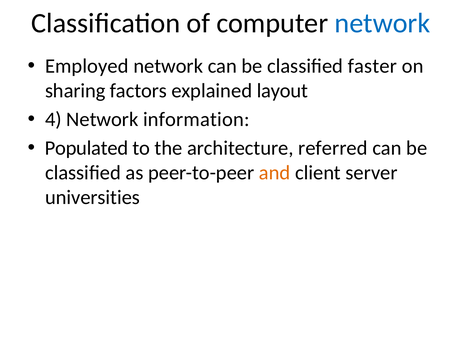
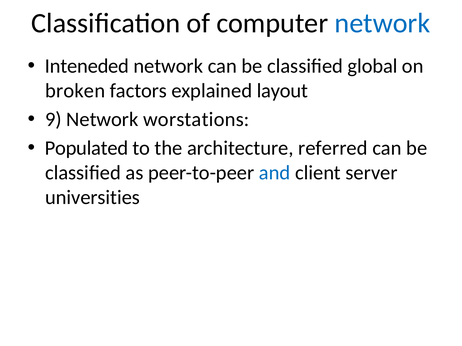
Employed: Employed -> Inteneded (87, 66)
faster: faster -> global (373, 66)
sharing: sharing -> broken (75, 91)
4: 4 -> 9 (53, 120)
information: information -> worstations (196, 120)
and colour: orange -> blue (275, 173)
